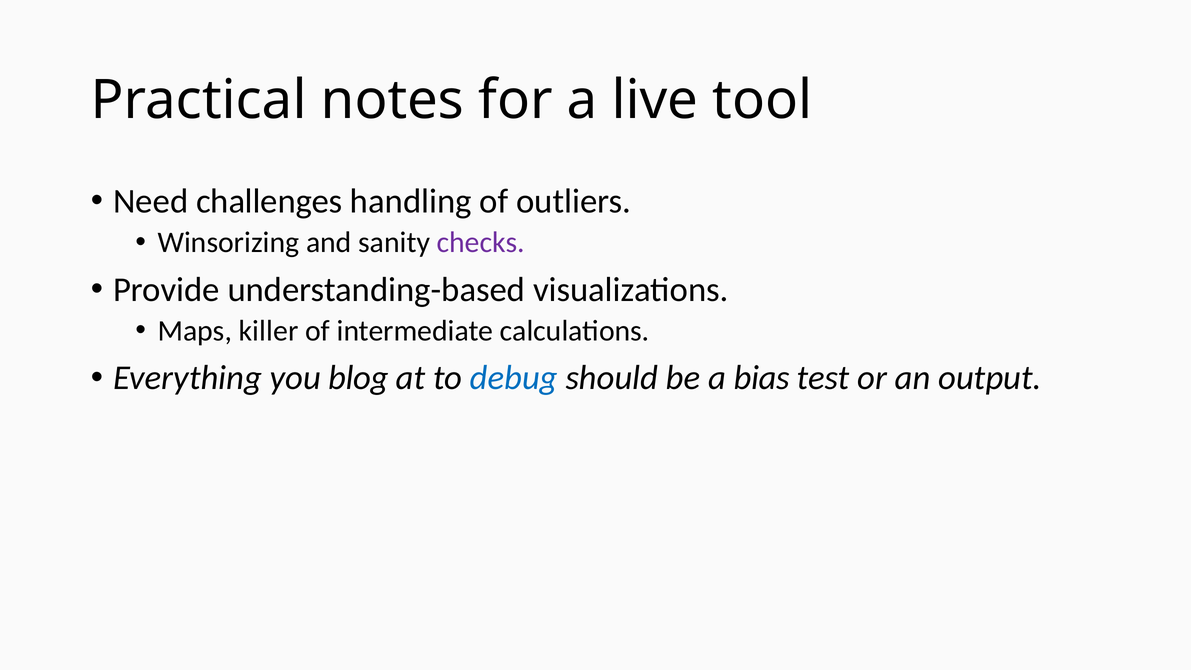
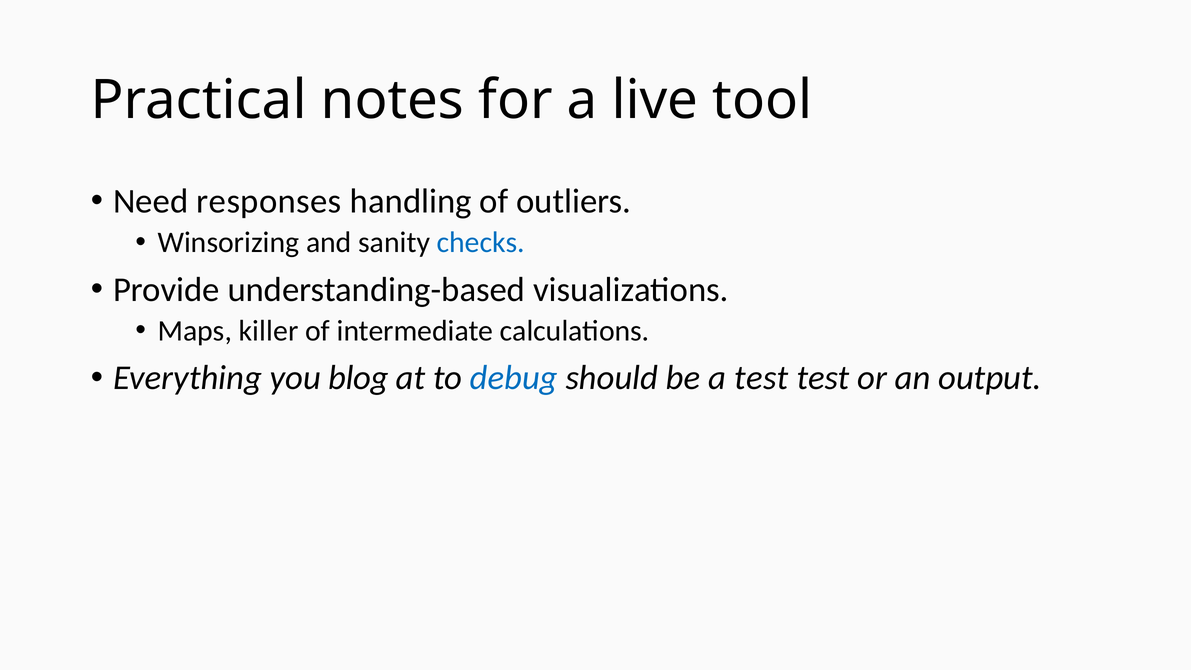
challenges: challenges -> responses (269, 201)
checks colour: purple -> blue (481, 242)
a bias: bias -> test (761, 378)
